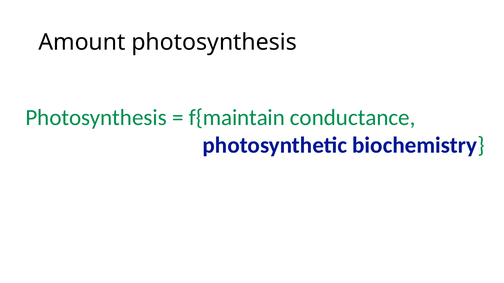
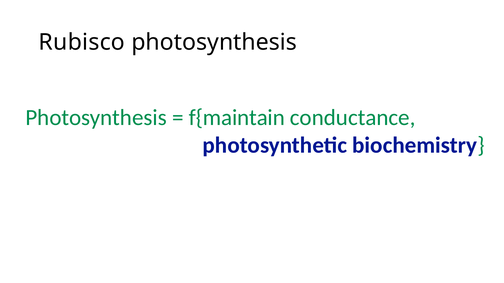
Amount: Amount -> Rubisco (82, 42)
